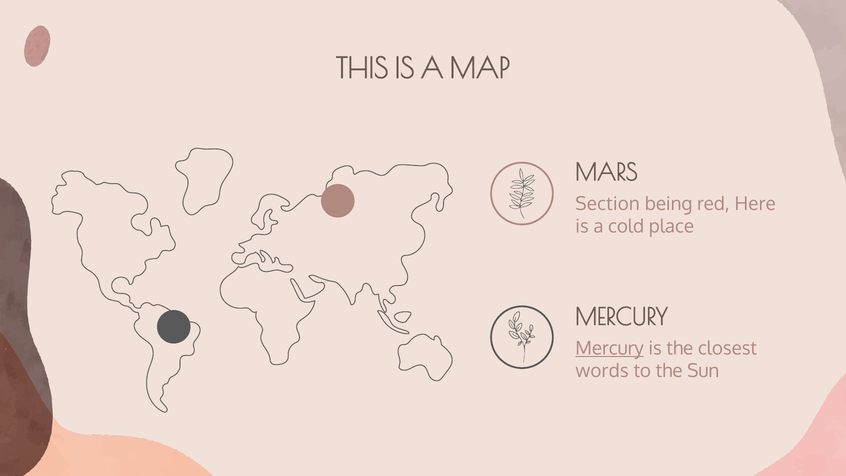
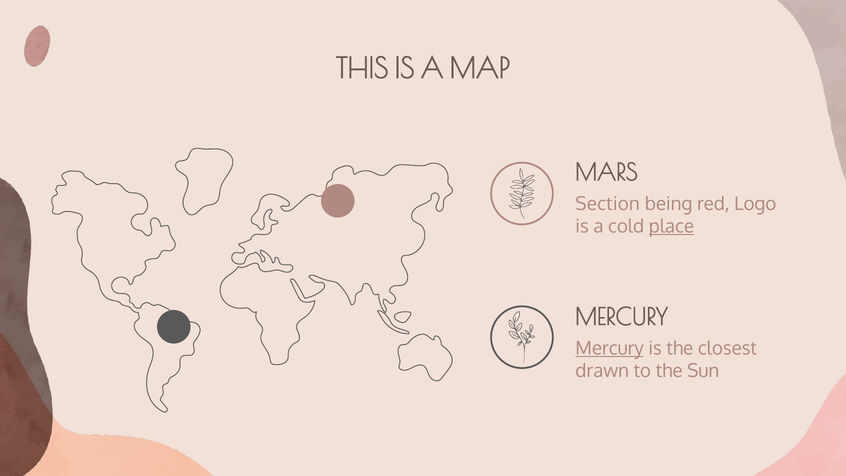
Here: Here -> Logo (755, 204)
place underline: none -> present (671, 226)
words: words -> drawn (602, 371)
